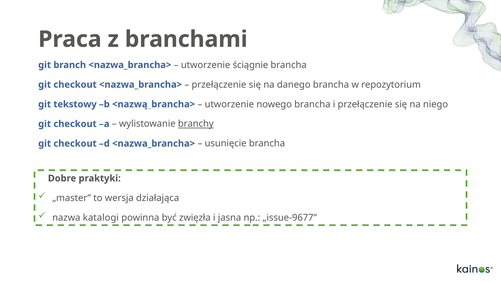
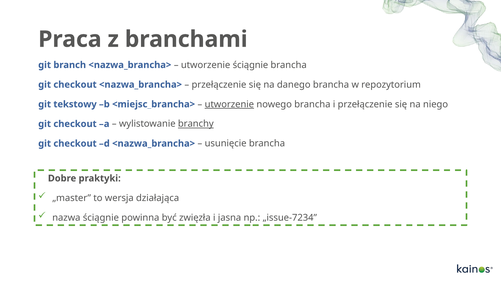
<nazwą_brancha>: <nazwą_brancha> -> <miejsc_brancha> (154, 104)
utworzenie underline: none -> present (229, 104)
nazwa katalogi: katalogi -> ściągnie (101, 217)
„issue-9677: „issue-9677 -> „issue-7234 (290, 217)
